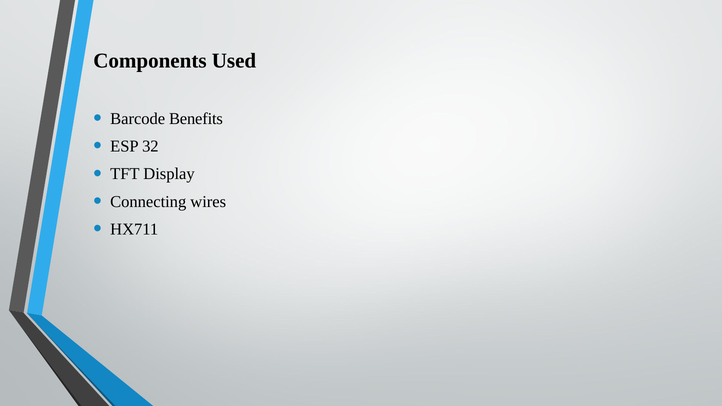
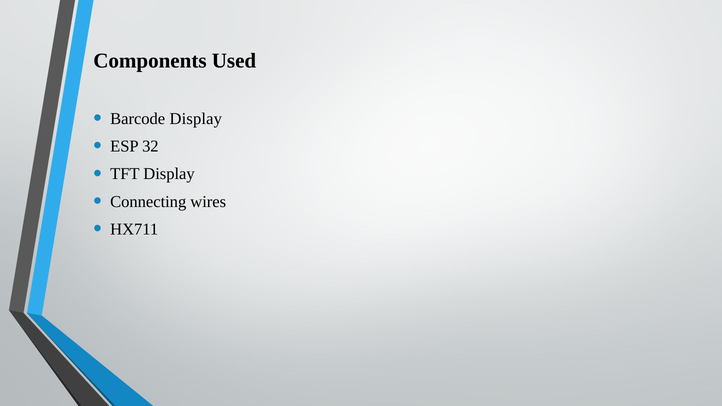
Barcode Benefits: Benefits -> Display (196, 119)
